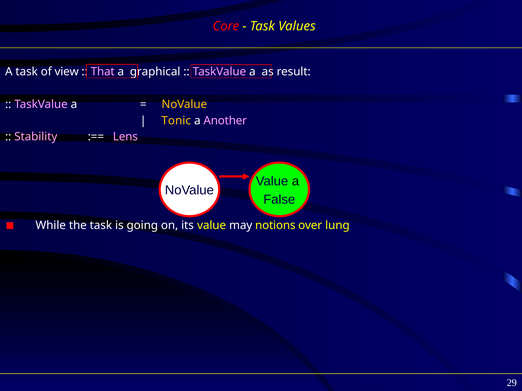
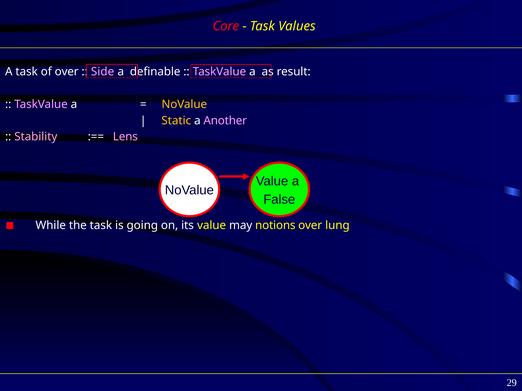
of view: view -> over (67, 72)
That: That -> Side (103, 72)
graphical: graphical -> definable (155, 72)
Tonic: Tonic -> Static (176, 121)
